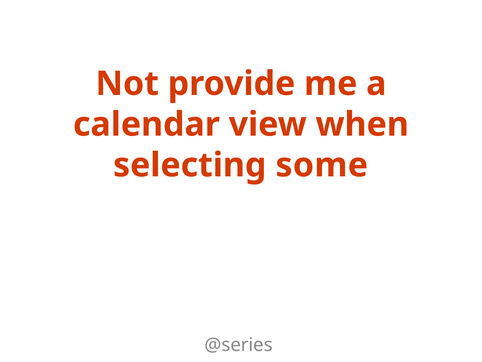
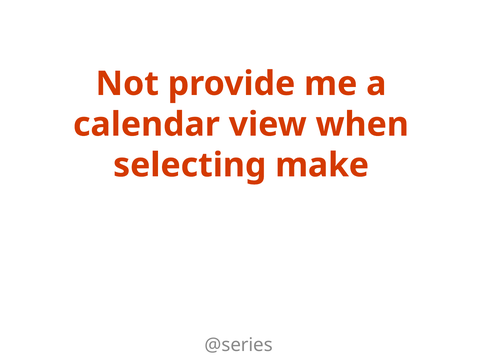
some: some -> make (322, 165)
